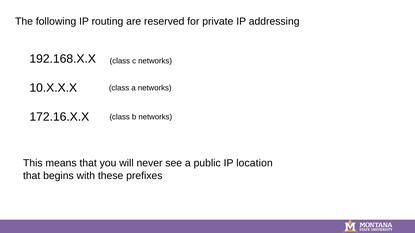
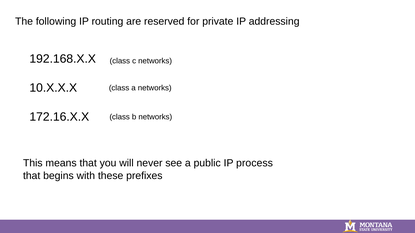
location: location -> process (255, 163)
